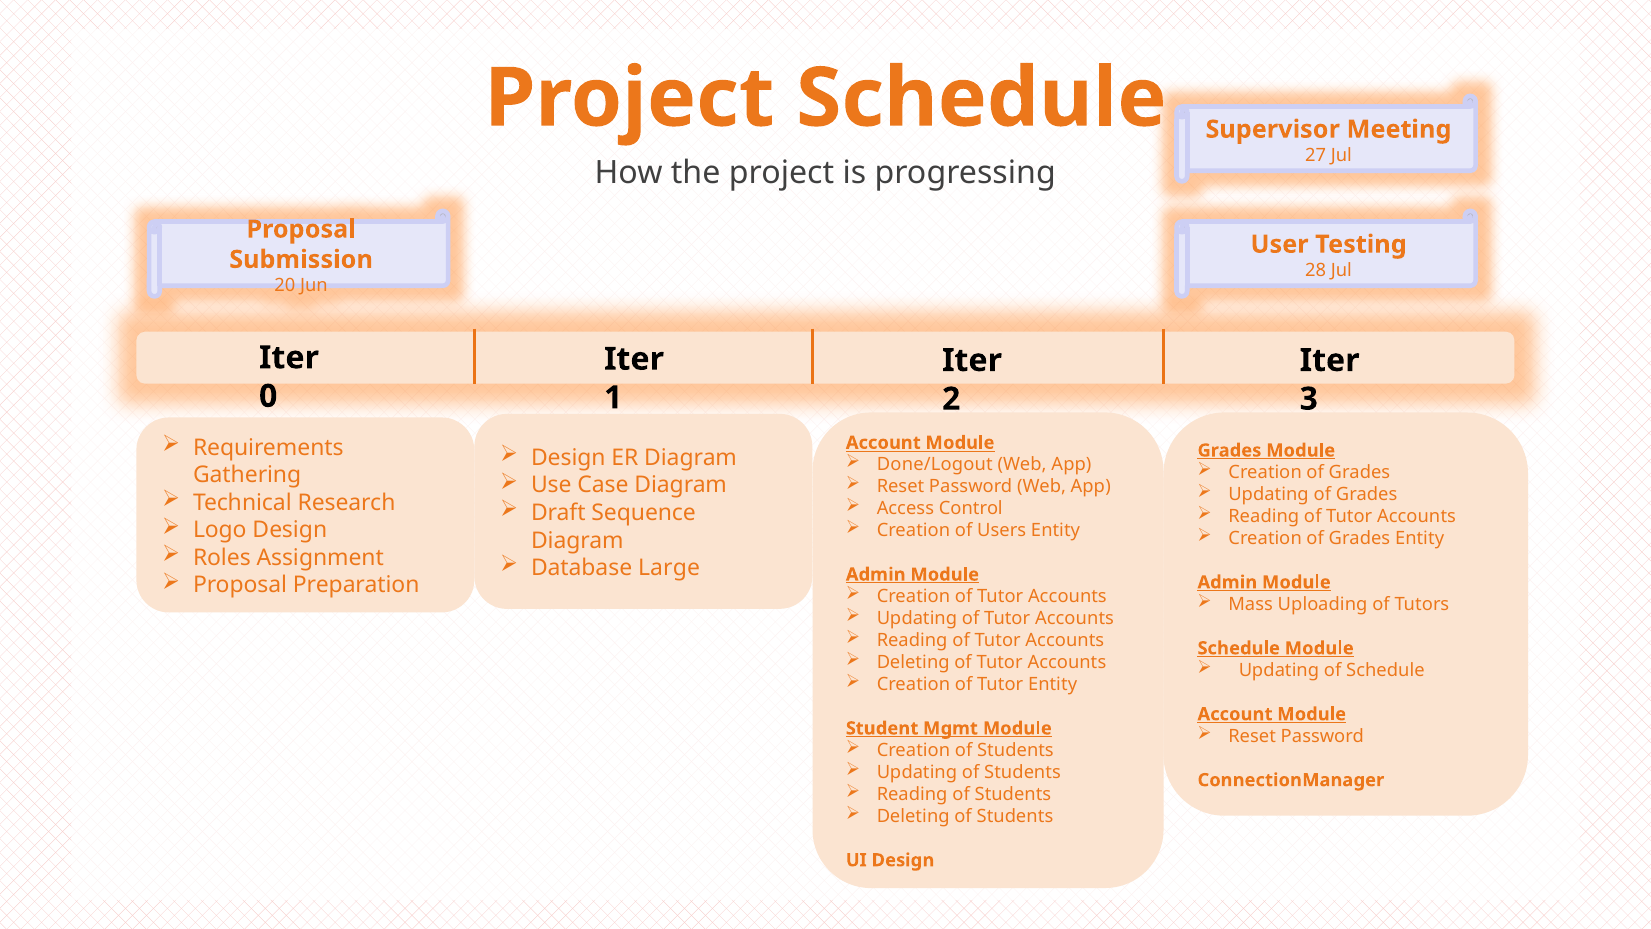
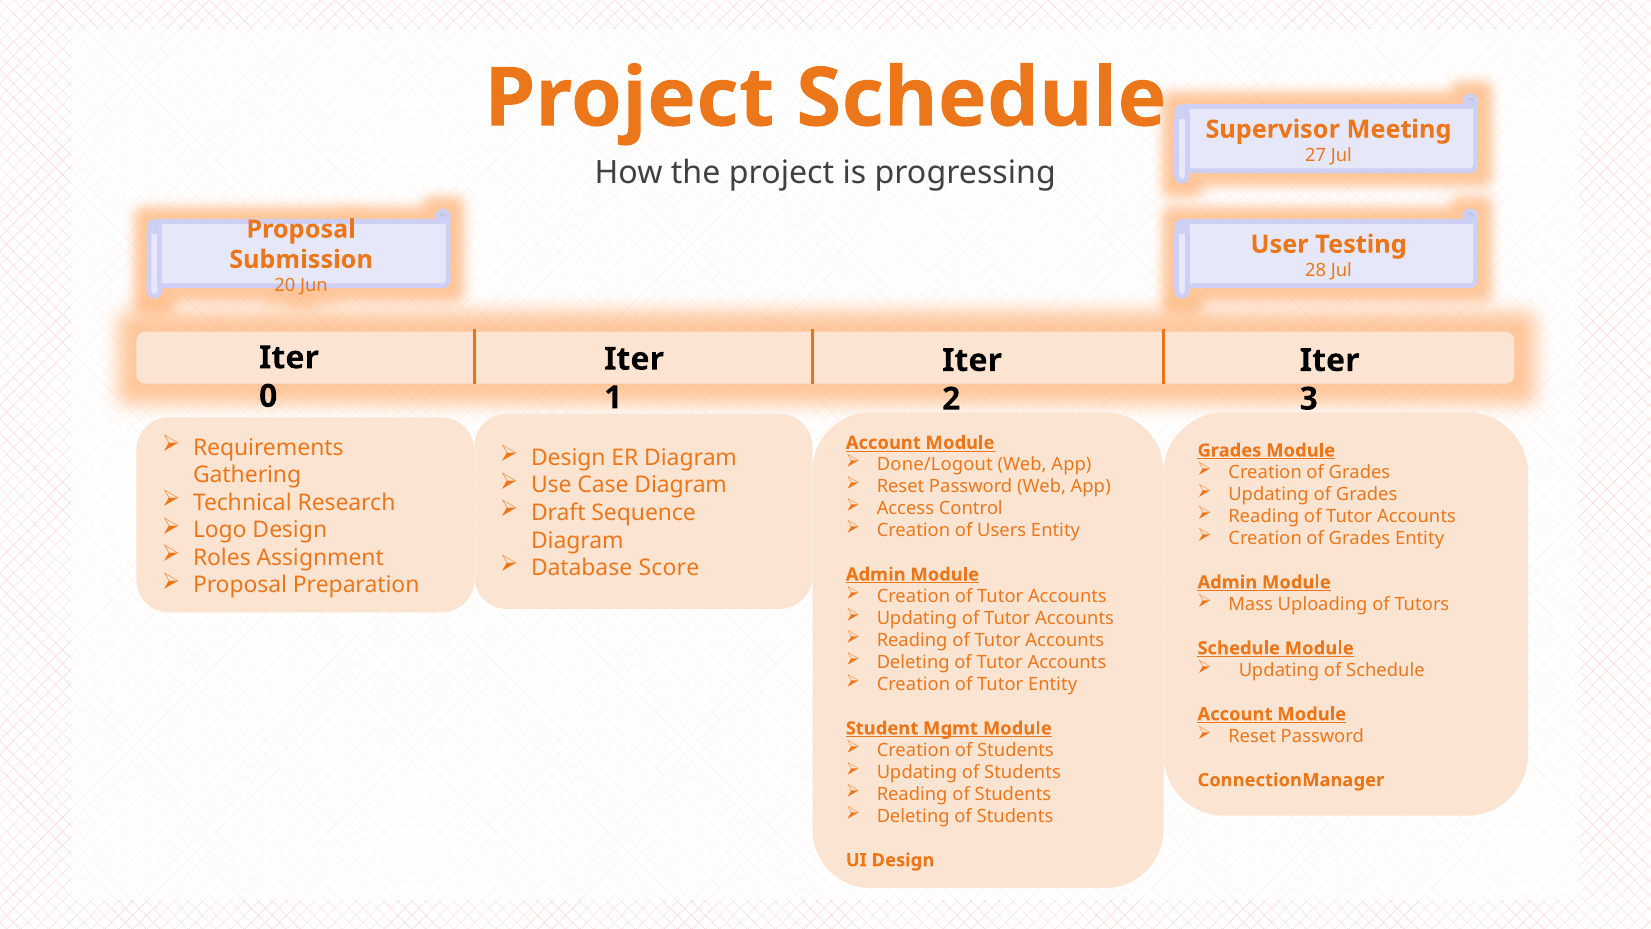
Large: Large -> Score (669, 568)
